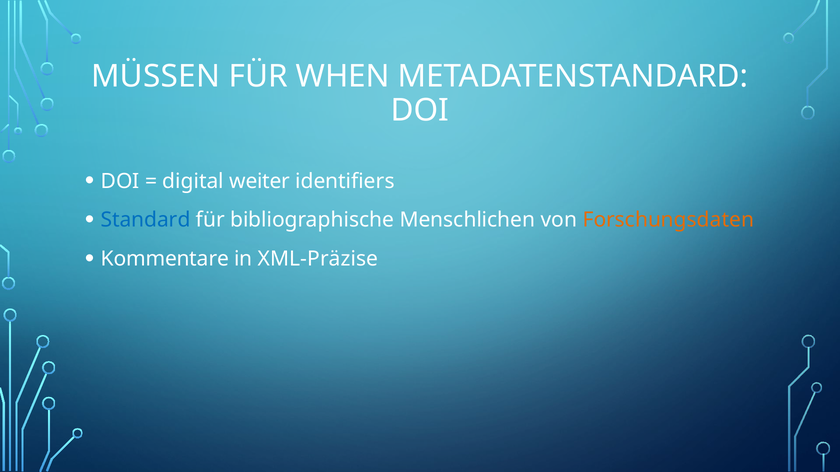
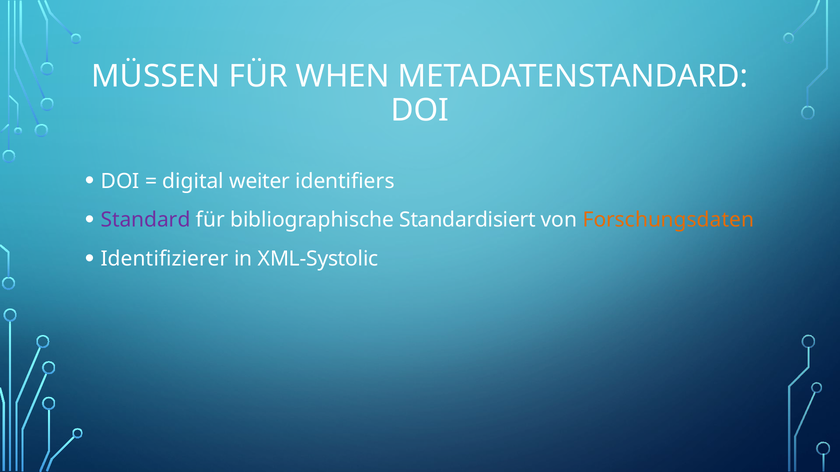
Standard colour: blue -> purple (146, 220)
Menschlichen: Menschlichen -> Standardisiert (468, 220)
Kommentare: Kommentare -> Identifizierer (165, 259)
XML-Präzise: XML-Präzise -> XML-Systolic (318, 259)
